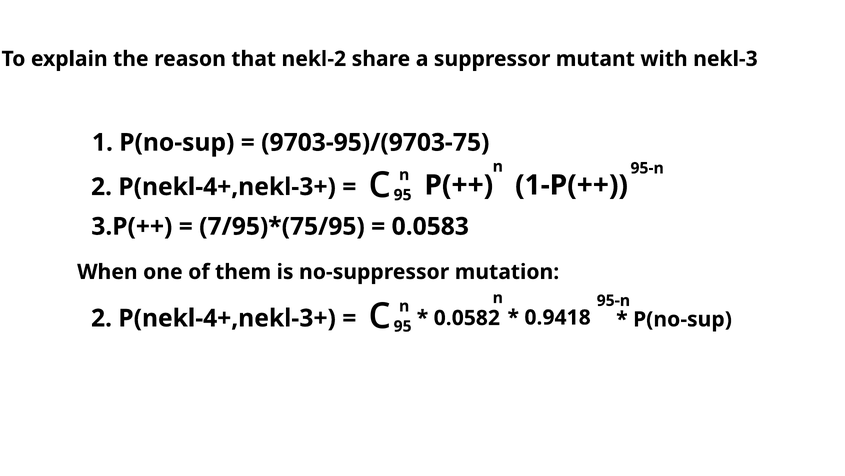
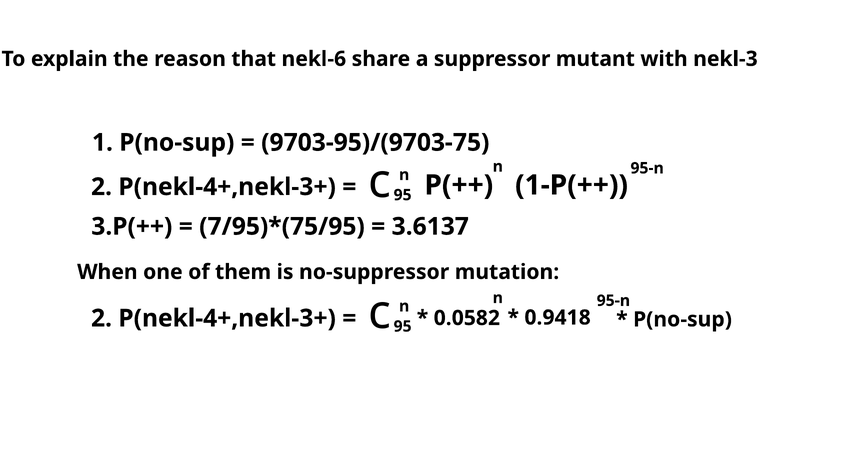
nekl-2: nekl-2 -> nekl-6 (314, 59)
0.0583: 0.0583 -> 3.6137 (430, 226)
